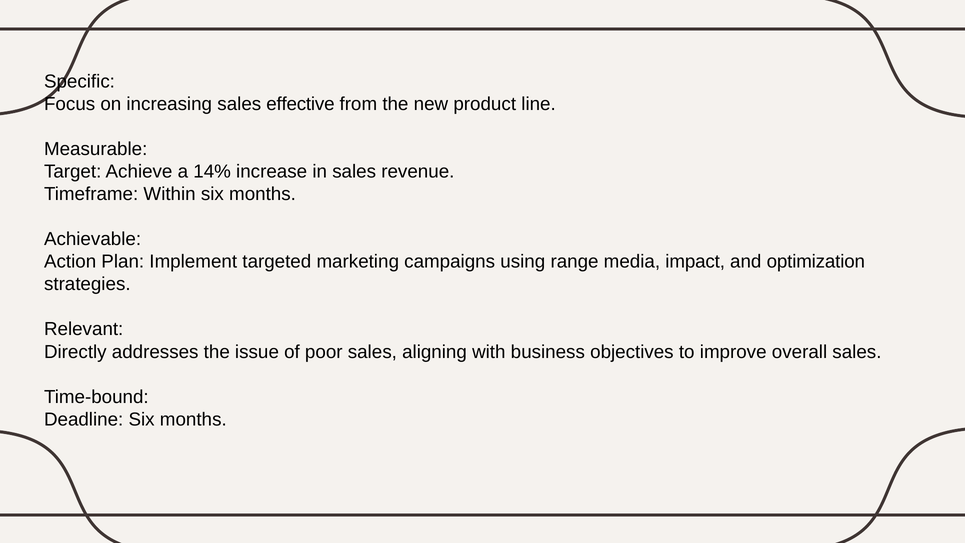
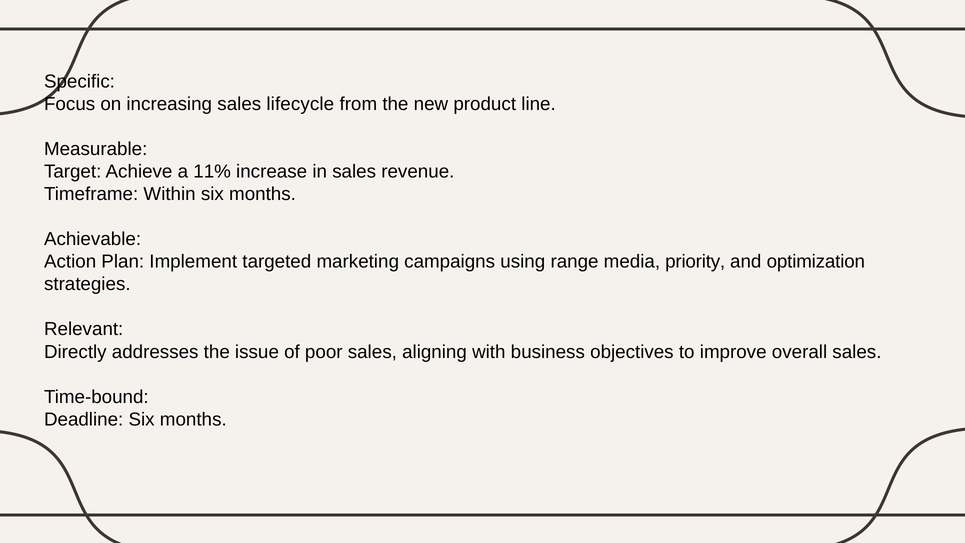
effective: effective -> lifecycle (300, 104)
14%: 14% -> 11% (212, 171)
impact: impact -> priority (695, 262)
